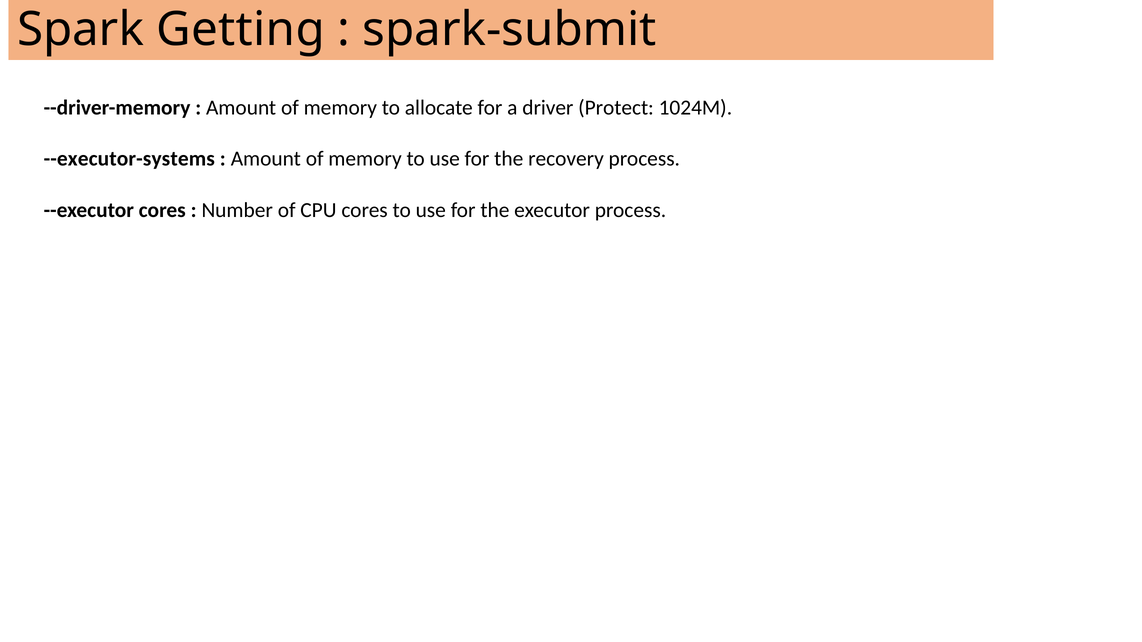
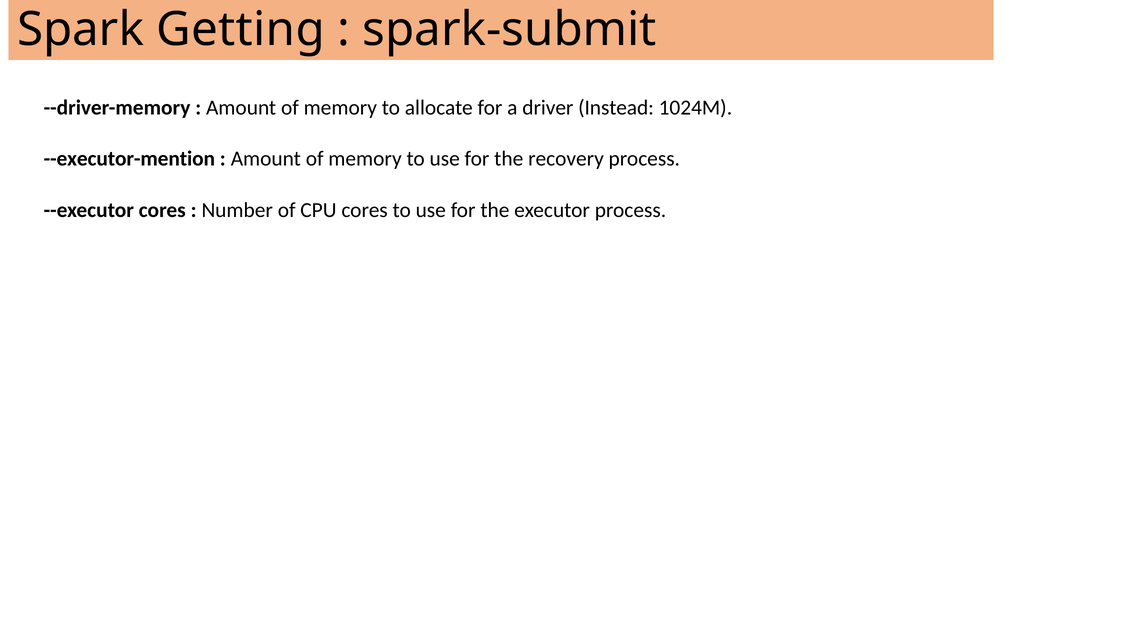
Protect: Protect -> Instead (616, 108)
--executor-systems: --executor-systems -> --executor-mention (129, 159)
